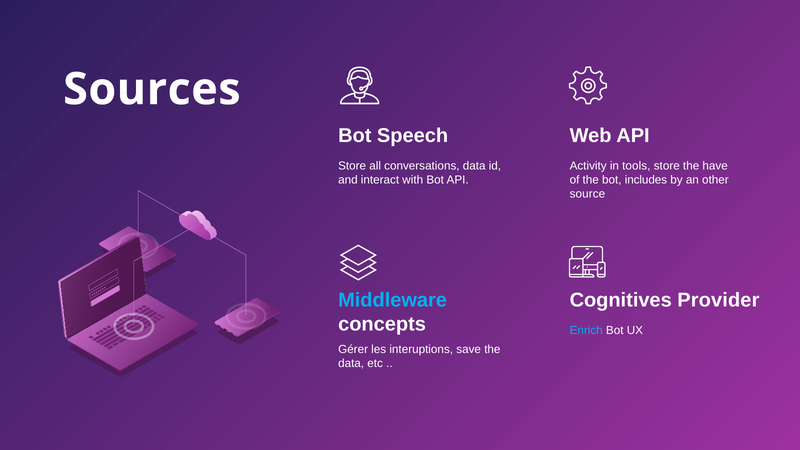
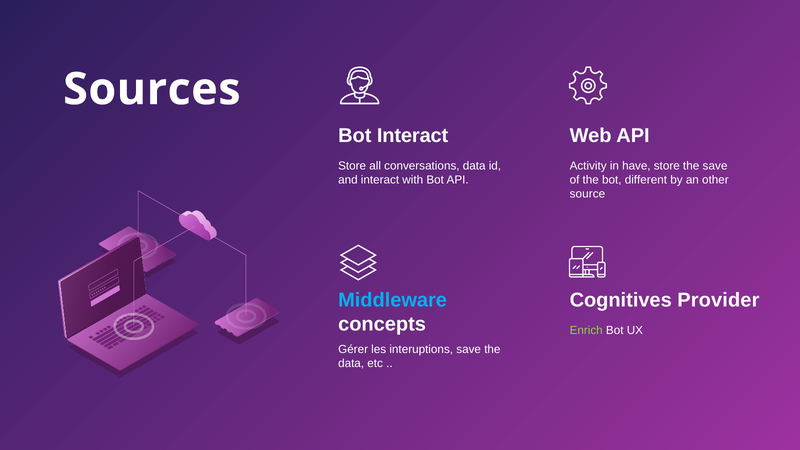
Bot Speech: Speech -> Interact (413, 136)
tools: tools -> have (636, 166)
the have: have -> save (715, 166)
includes: includes -> different (646, 180)
Enrich colour: light blue -> light green (586, 330)
